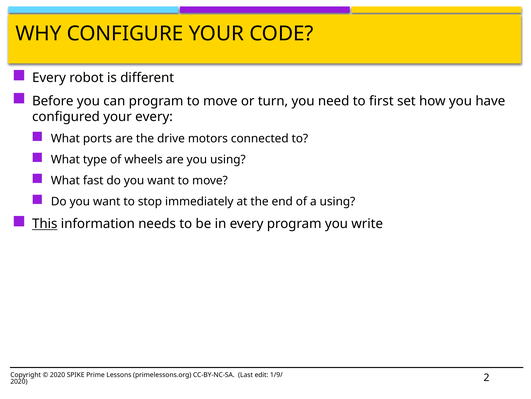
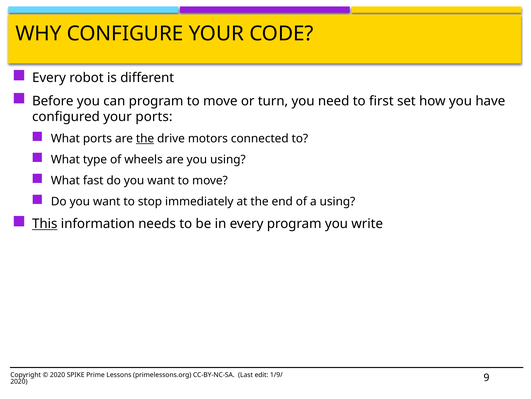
your every: every -> ports (154, 117)
the underline: none -> present (145, 138)
2: 2 -> 9 (486, 377)
